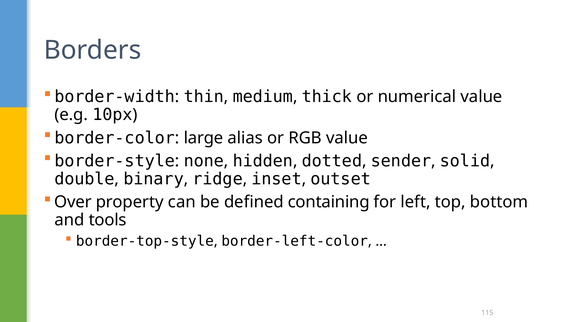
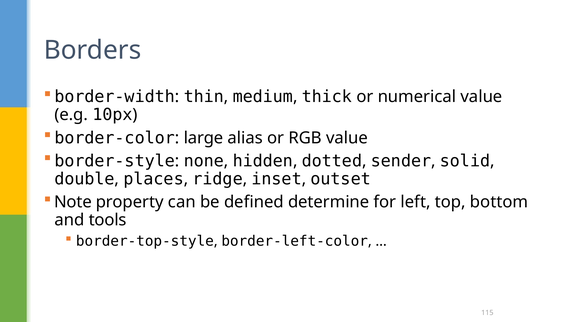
binary: binary -> places (154, 179)
Over: Over -> Note (73, 202)
containing: containing -> determine (329, 202)
